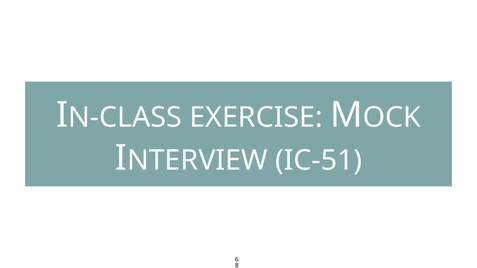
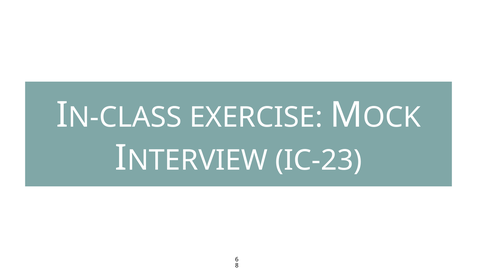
IC-51: IC-51 -> IC-23 (319, 160)
